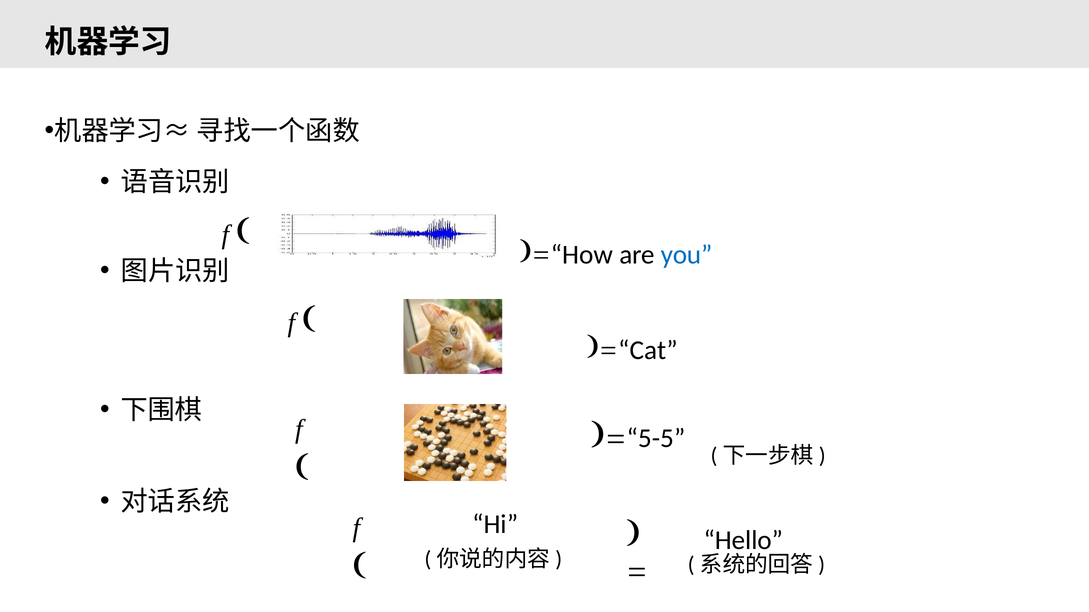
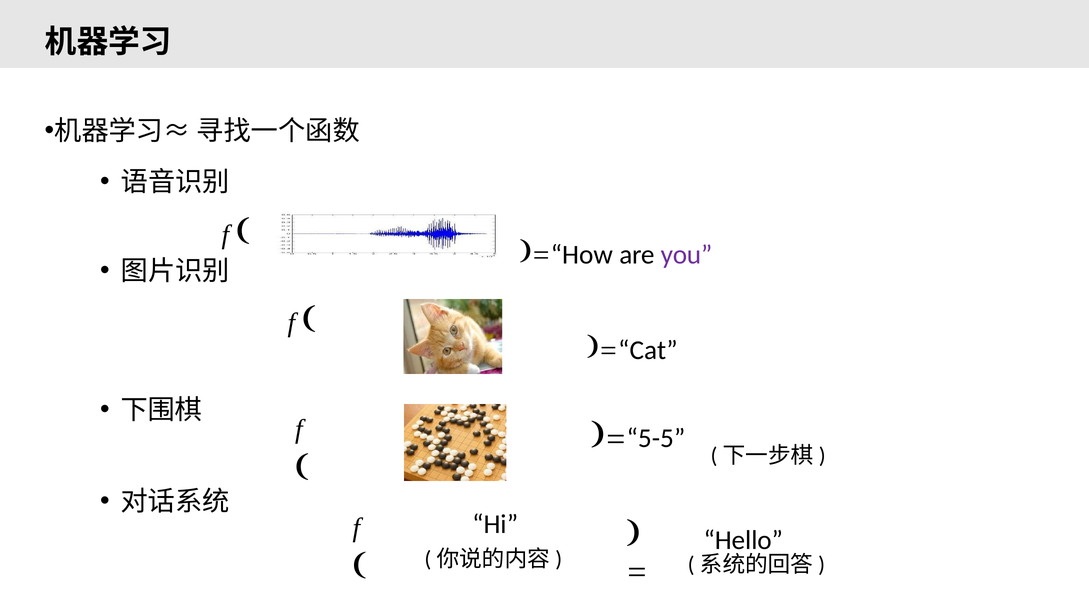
you colour: blue -> purple (686, 255)
